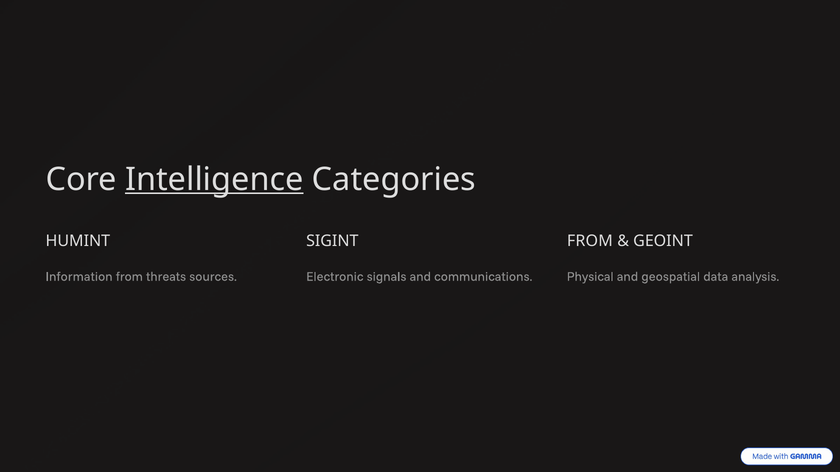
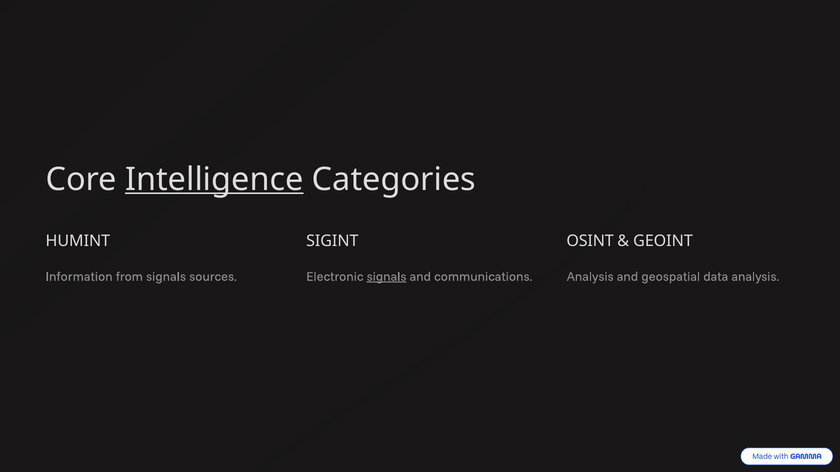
FROM: FROM -> OSINT (590, 241)
from threats: threats -> signals (166, 277)
signals underline: none -> present (387, 277)
Physical: Physical -> Analysis (590, 277)
